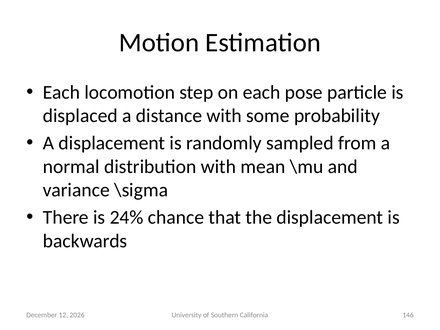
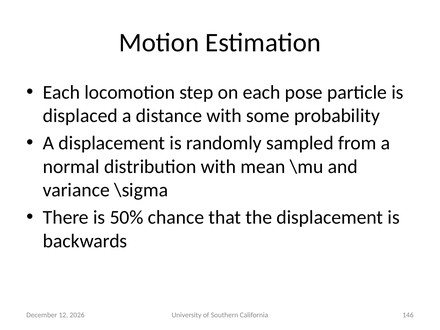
24%: 24% -> 50% (127, 217)
